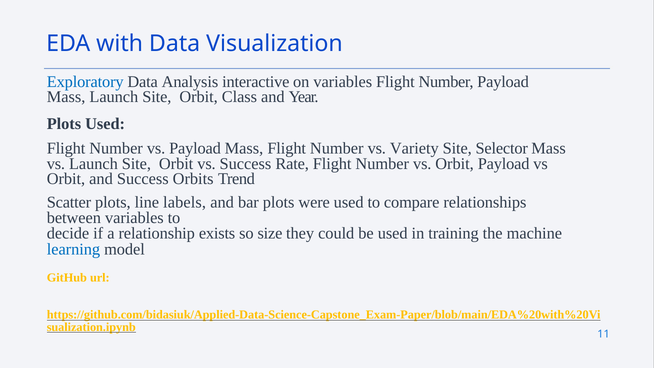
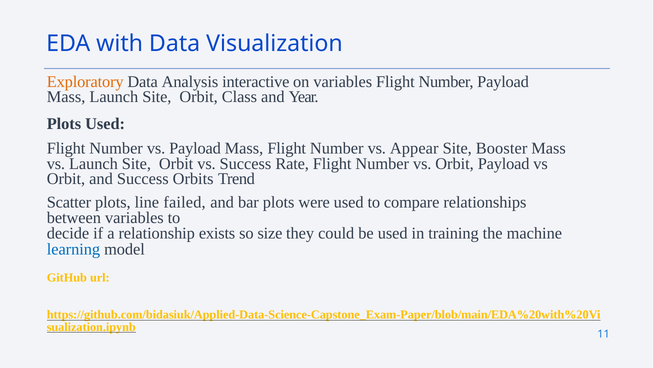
Exploratory colour: blue -> orange (85, 82)
Variety: Variety -> Appear (414, 148)
Selector: Selector -> Booster (502, 148)
labels: labels -> failed (185, 202)
